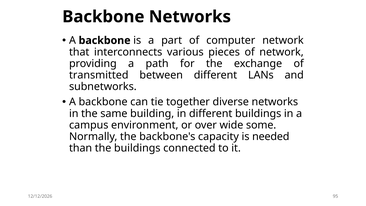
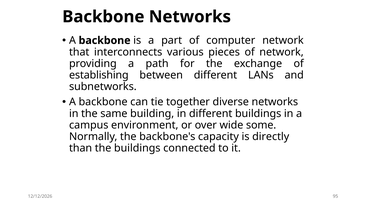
transmitted: transmitted -> establishing (99, 75)
needed: needed -> directly (271, 137)
